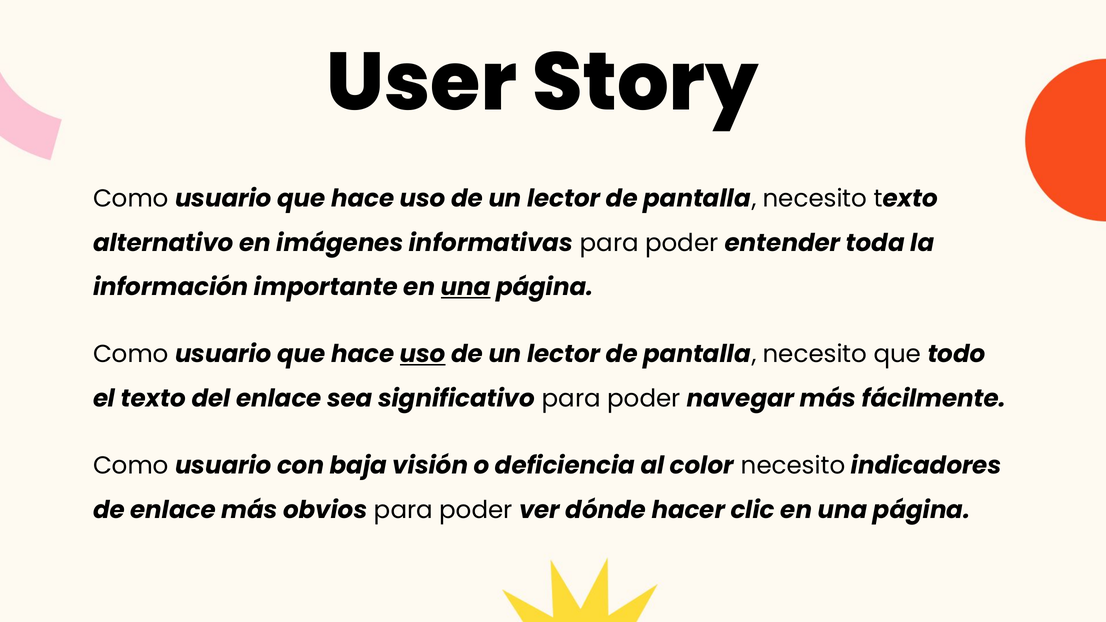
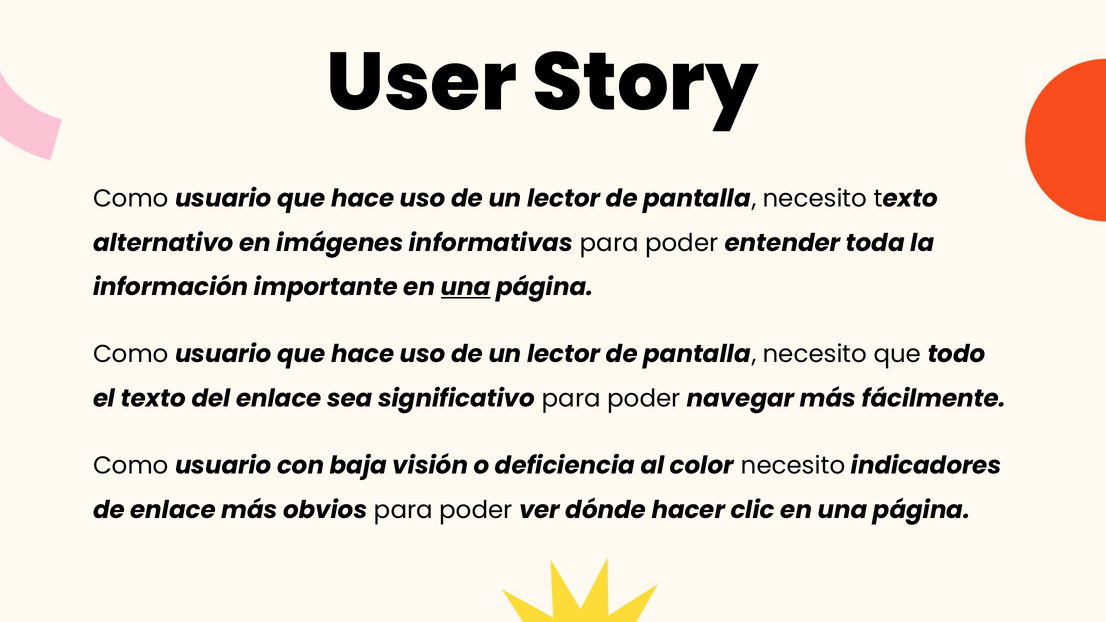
uso underline: present -> none (423, 354)
